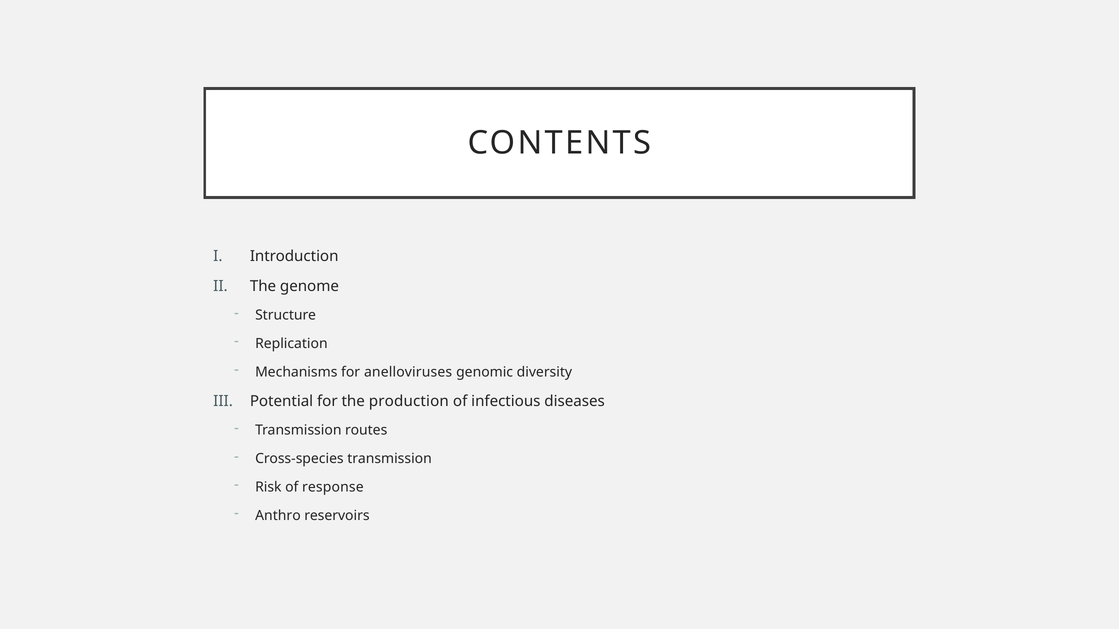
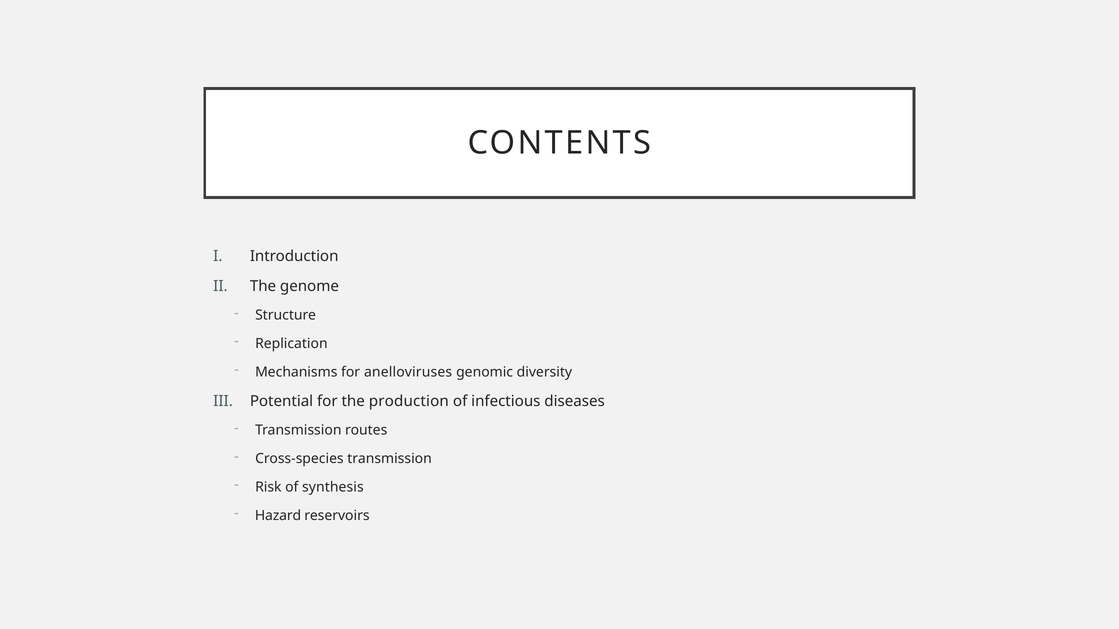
response: response -> synthesis (333, 488)
Anthro: Anthro -> Hazard (278, 516)
